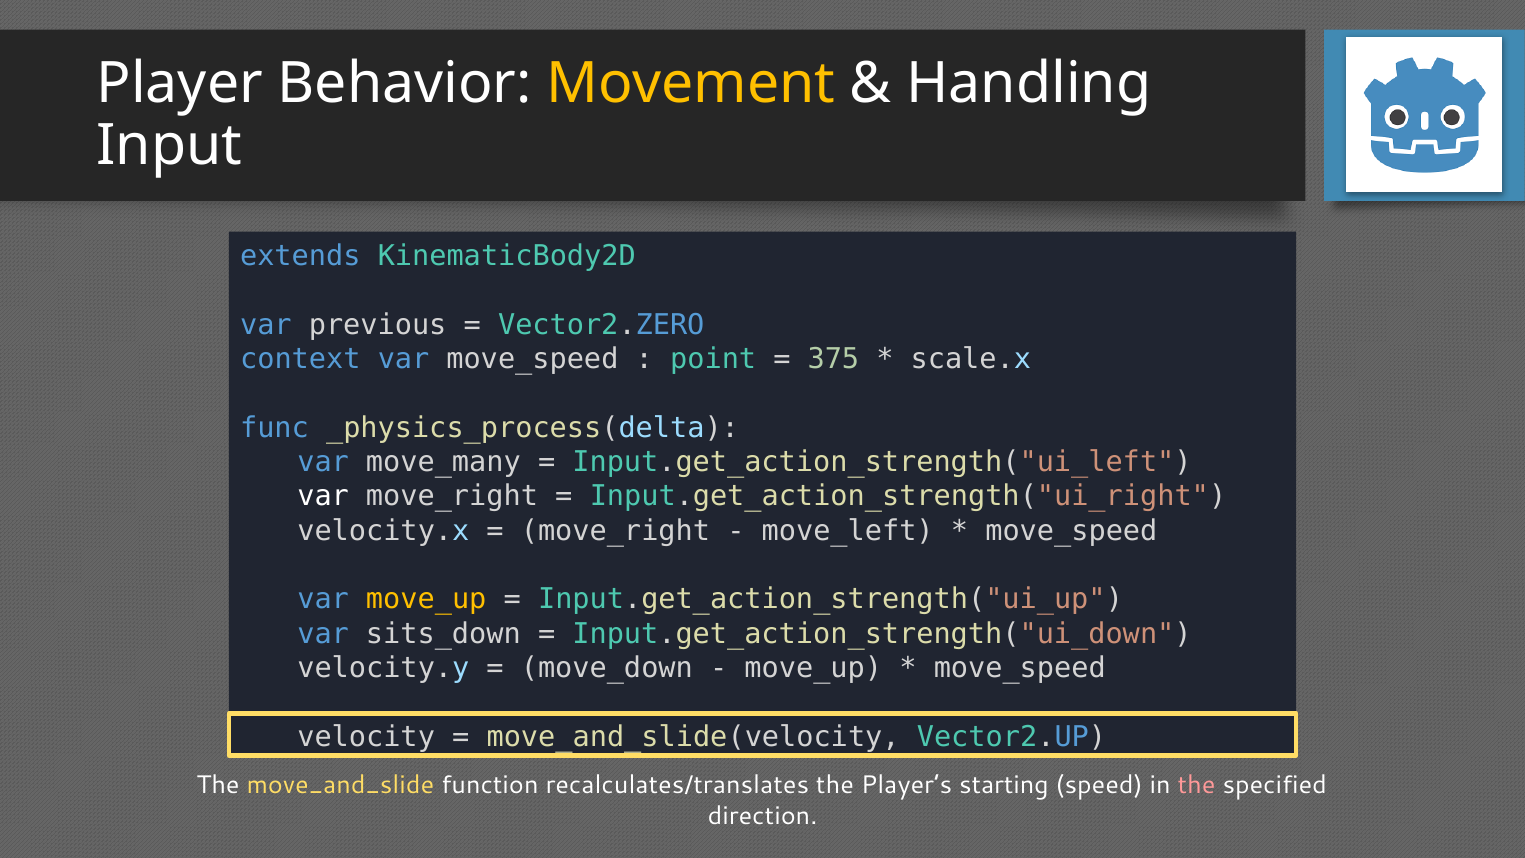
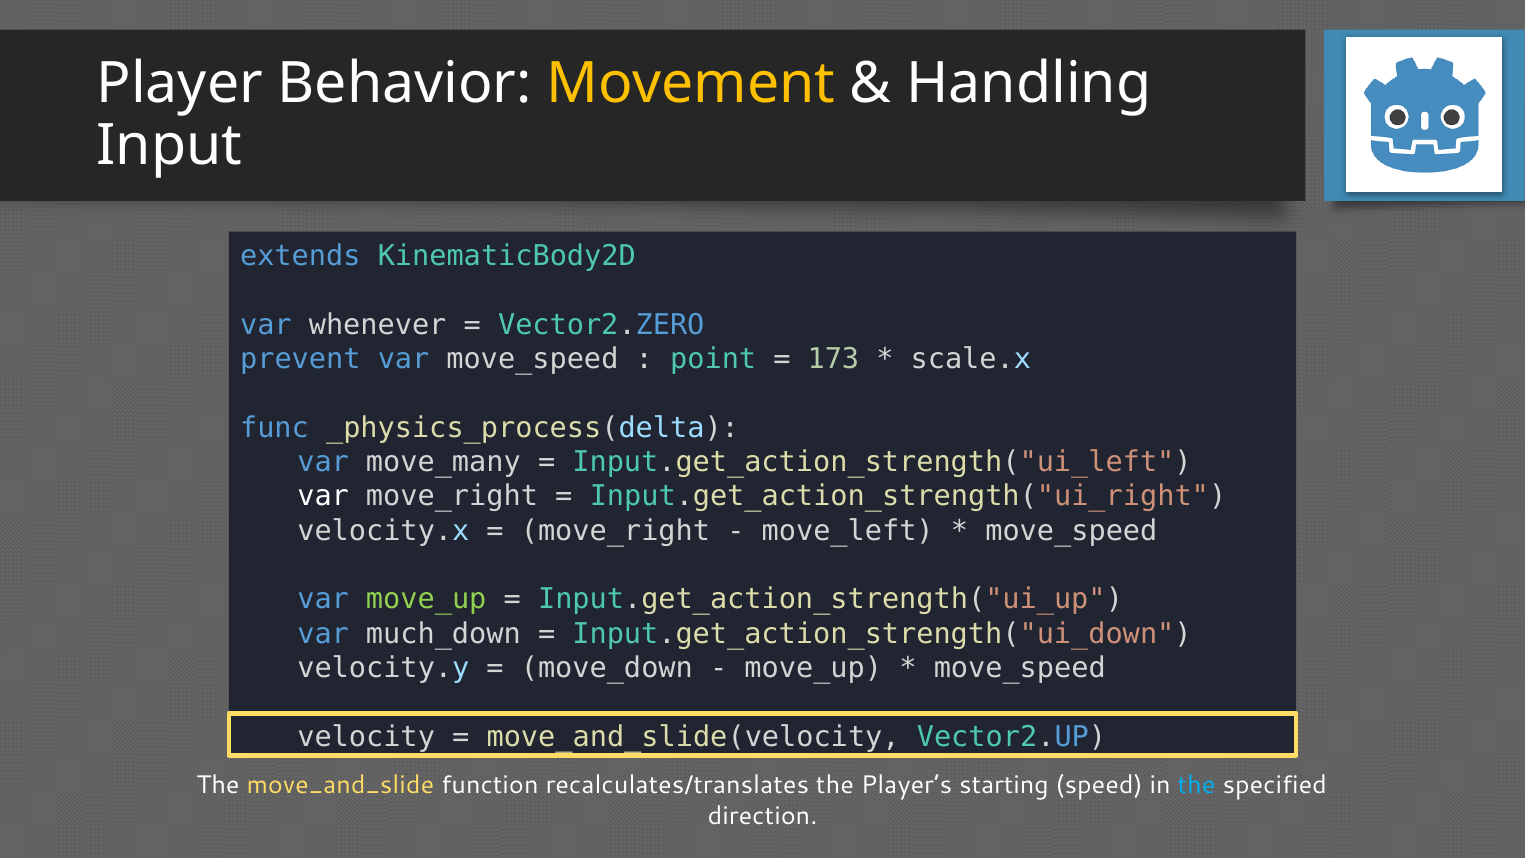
previous: previous -> whenever (378, 325)
context: context -> prevent (300, 359)
375: 375 -> 173 (833, 359)
move_up colour: yellow -> light green (426, 599)
sits_down: sits_down -> much_down (443, 634)
the colour: pink -> light blue (1197, 785)
